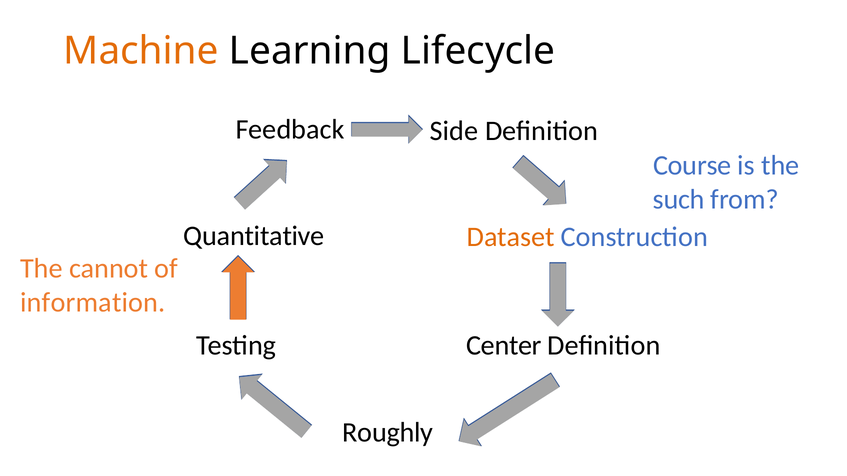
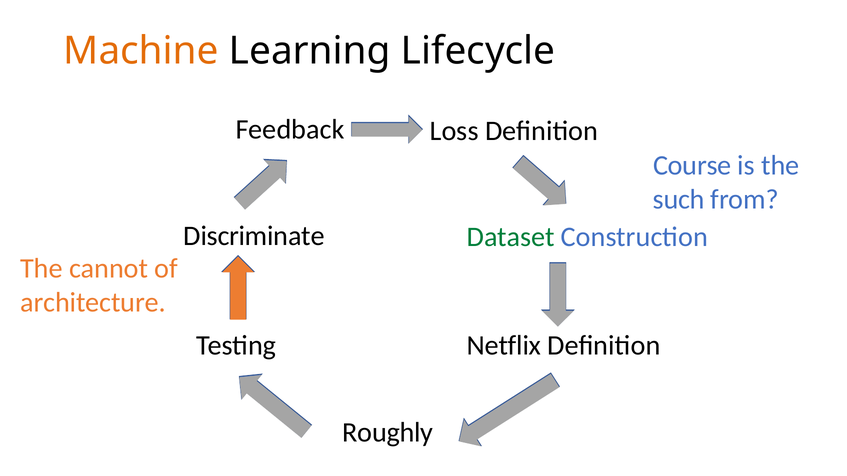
Side: Side -> Loss (454, 131)
Quantitative: Quantitative -> Discriminate (254, 236)
Dataset colour: orange -> green (511, 237)
information: information -> architecture (93, 303)
Center: Center -> Netflix (504, 346)
